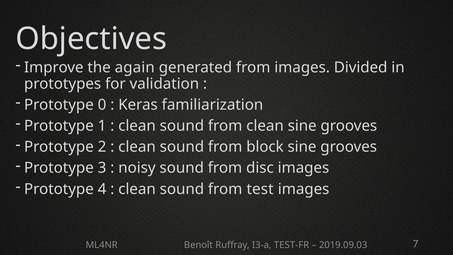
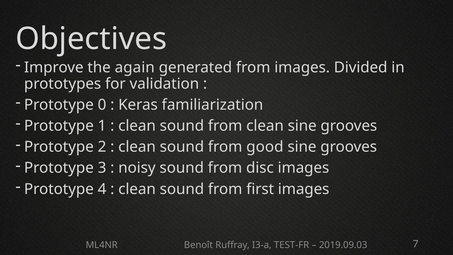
block: block -> good (265, 147)
test: test -> first (260, 189)
